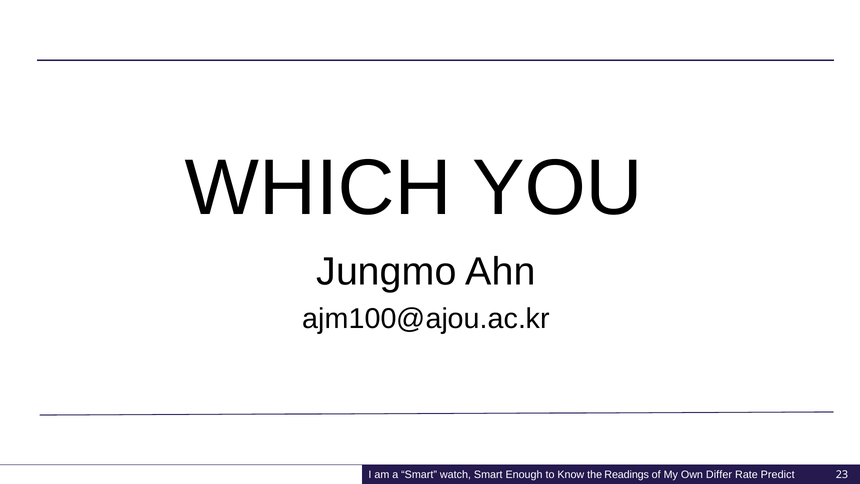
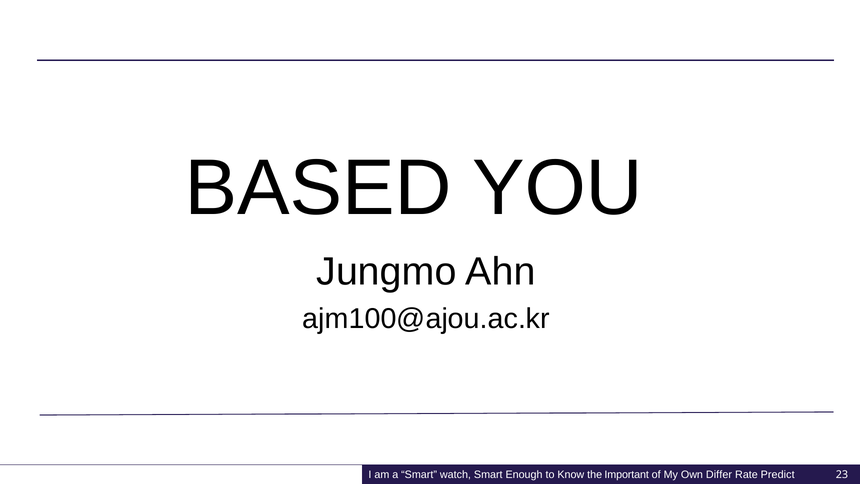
WHICH: WHICH -> BASED (318, 188)
Readings: Readings -> Important (627, 475)
